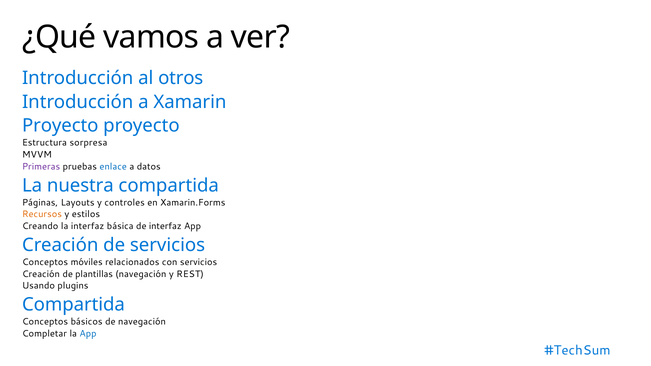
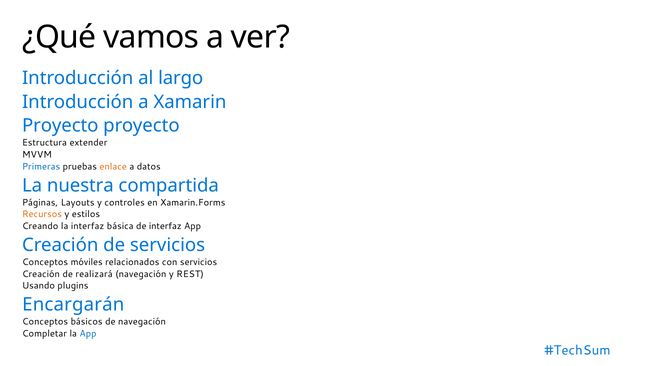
otros: otros -> largo (181, 78)
sorpresa: sorpresa -> extender (88, 143)
Primeras colour: purple -> blue (41, 167)
enlace colour: blue -> orange (113, 167)
plantillas: plantillas -> realizará (94, 274)
Compartida: Compartida -> Encargarán (73, 305)
